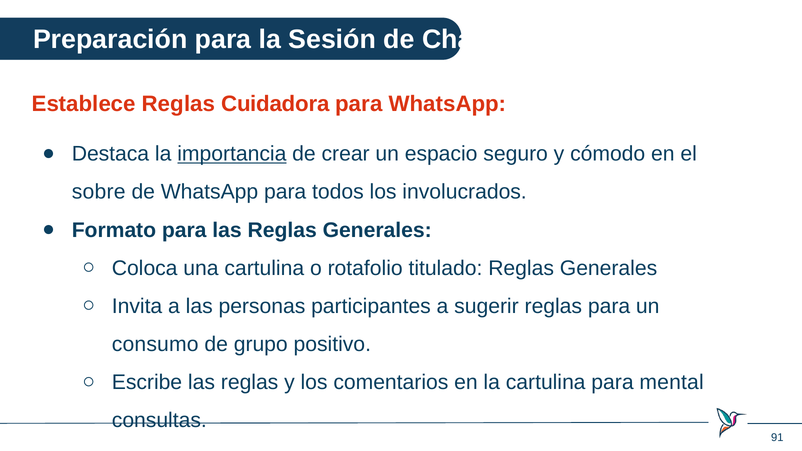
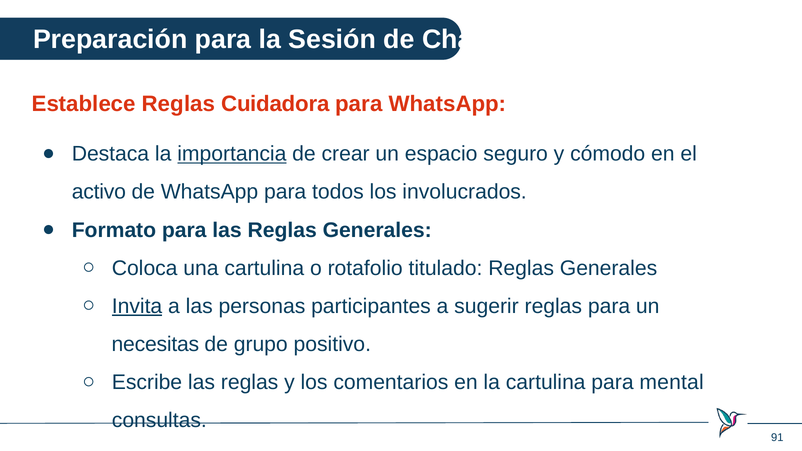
sobre: sobre -> activo (99, 192)
Invita underline: none -> present (137, 306)
consumo: consumo -> necesitas (155, 344)
